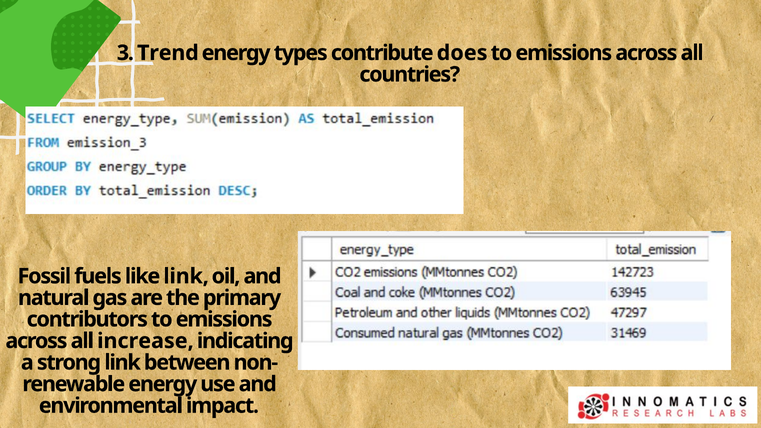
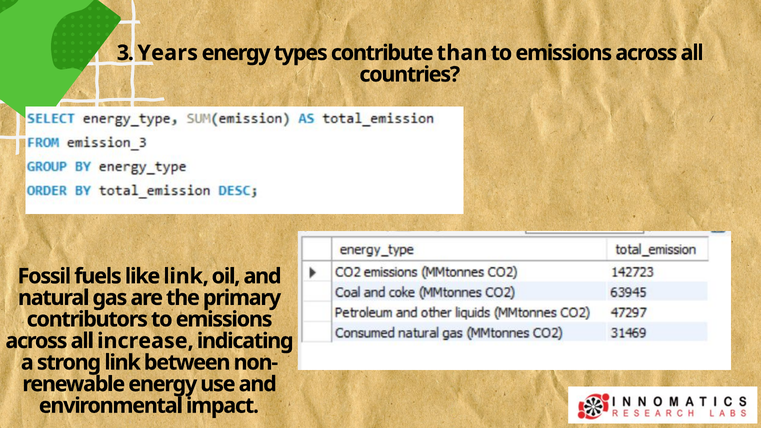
Trend: Trend -> Years (168, 53)
does: does -> than (462, 53)
